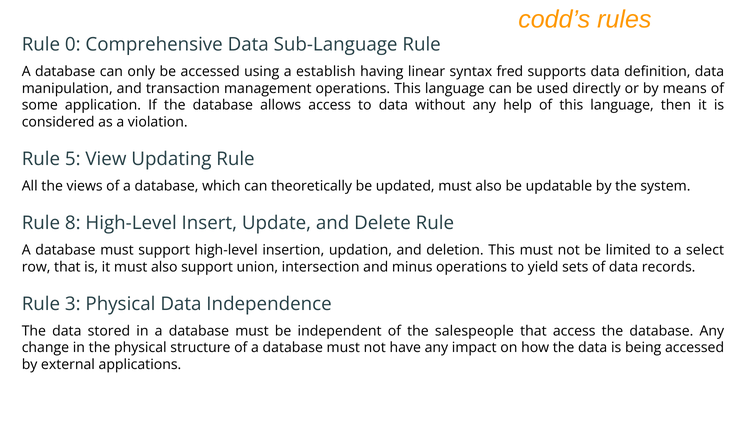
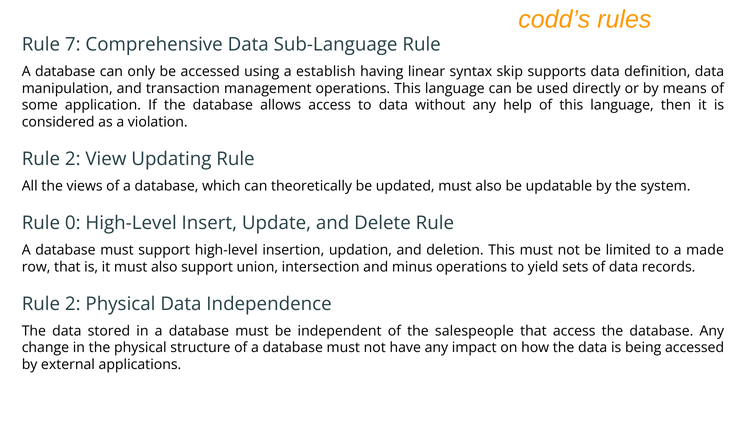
0: 0 -> 7 (73, 45)
fred: fred -> skip (510, 71)
5: 5 -> 2 (73, 159)
8: 8 -> 0 (73, 223)
select: select -> made (705, 250)
3: 3 -> 2 (73, 304)
